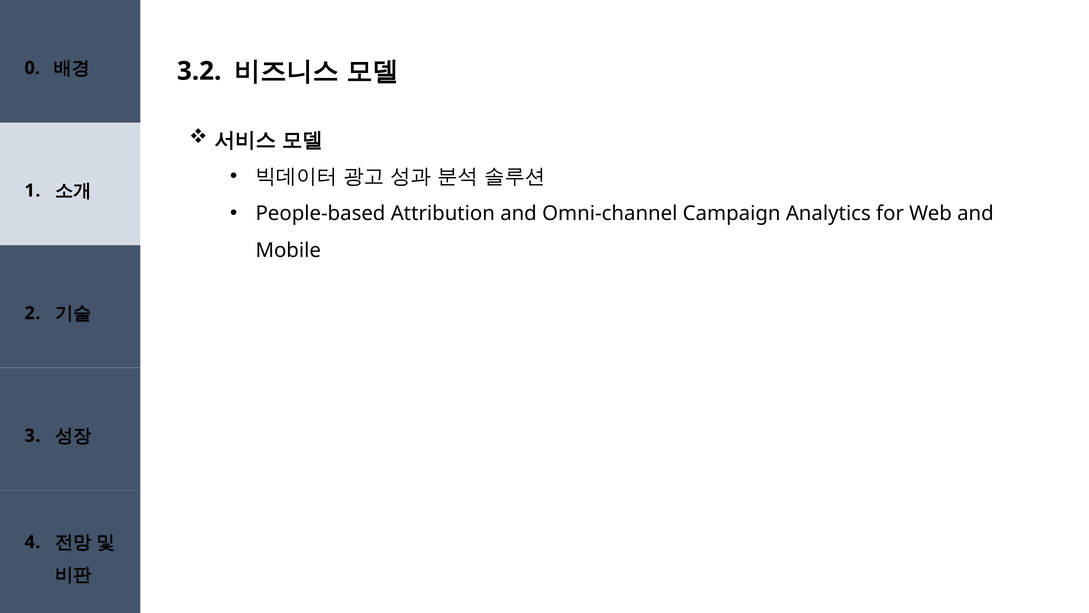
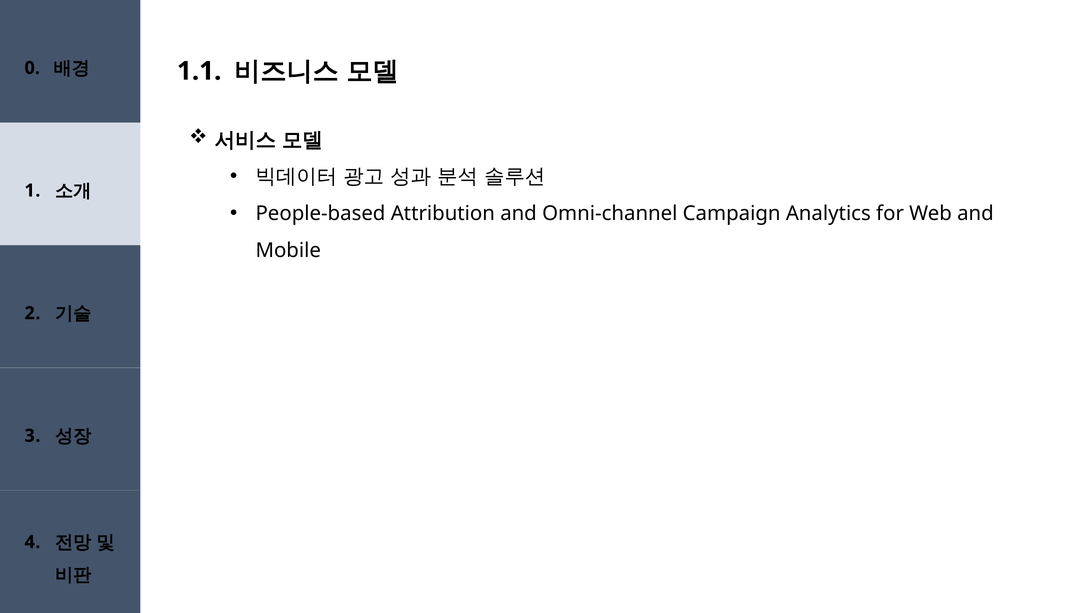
3.2: 3.2 -> 1.1 (199, 71)
